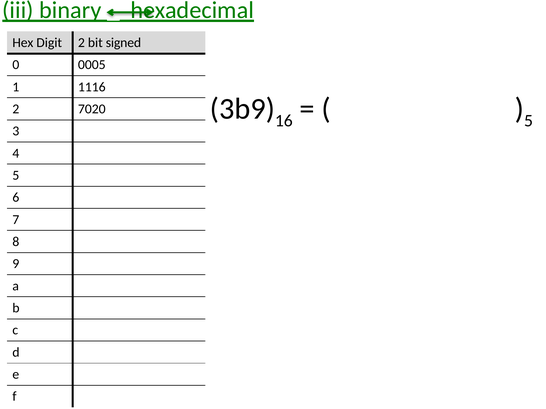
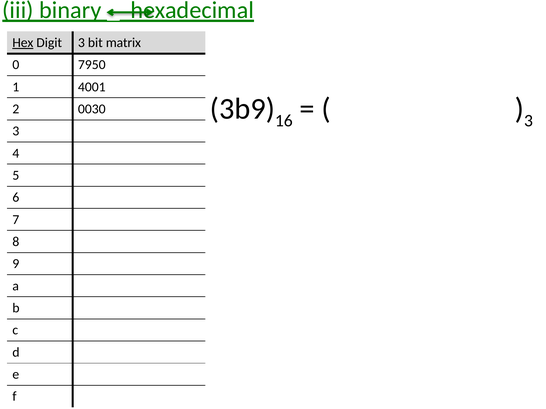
Hex underline: none -> present (23, 43)
Digit 2: 2 -> 3 (81, 43)
signed: signed -> matrix (123, 43)
0005: 0005 -> 7950 (92, 65)
1116: 1116 -> 4001 (92, 87)
5: 5 -> 3 (529, 121)
7020: 7020 -> 0030 (92, 109)
